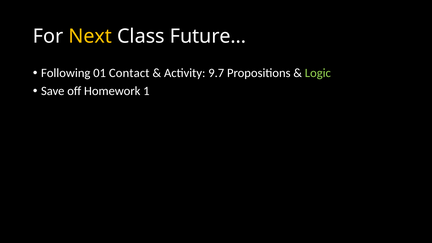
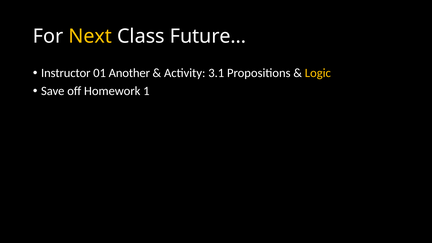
Following: Following -> Instructor (66, 73)
Contact: Contact -> Another (129, 73)
9.7: 9.7 -> 3.1 (216, 73)
Logic colour: light green -> yellow (318, 73)
